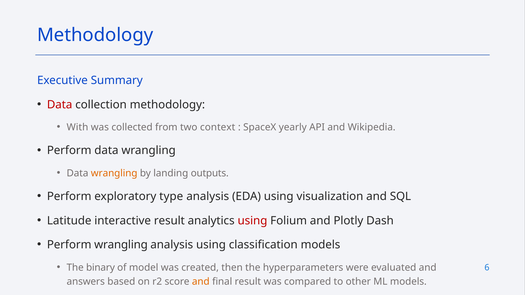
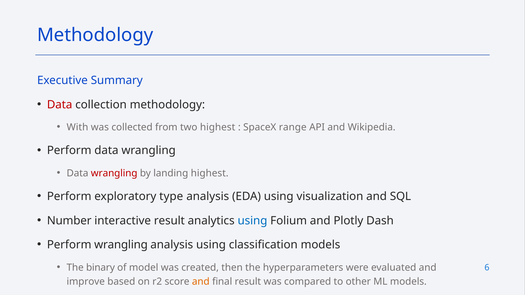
two context: context -> highest (218, 127)
yearly: yearly -> range (293, 127)
wrangling colour: orange -> red (114, 173)
landing outputs: outputs -> highest (210, 173)
Latitude: Latitude -> Number (69, 221)
using colour: red -> blue (252, 221)
answers: answers -> improve (86, 282)
